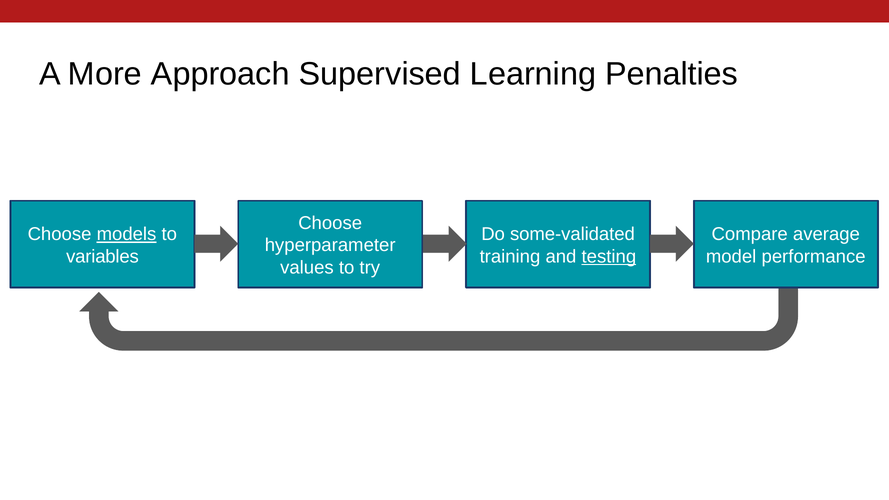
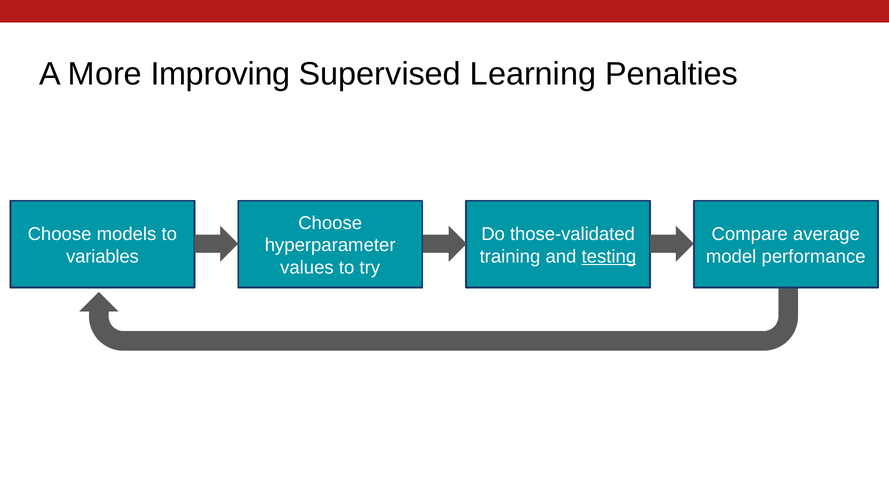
Approach: Approach -> Improving (221, 74)
models underline: present -> none (127, 234)
some-validated: some-validated -> those-validated (572, 234)
